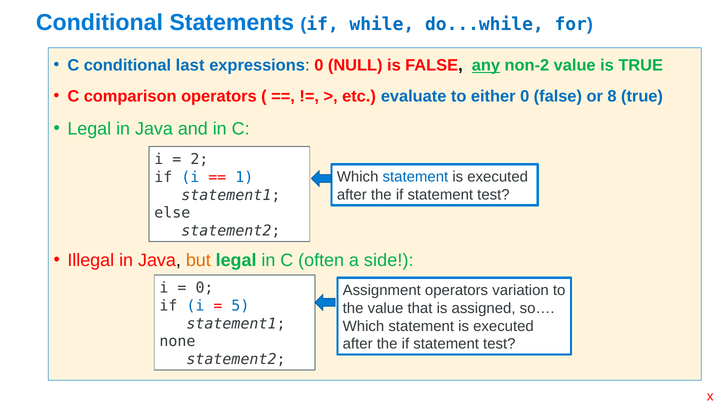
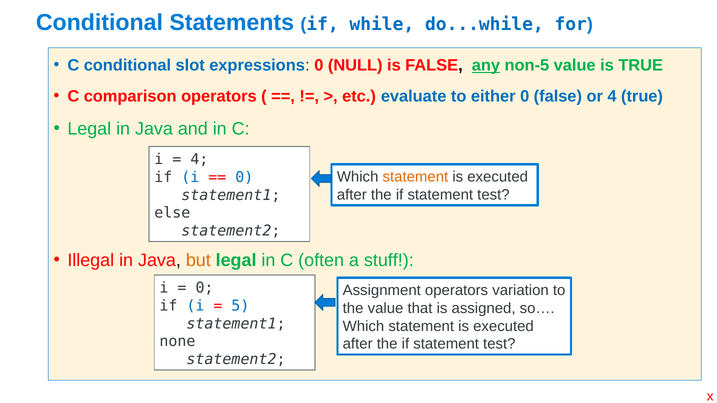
last: last -> slot (190, 65)
non-2: non-2 -> non-5 (527, 65)
or 8: 8 -> 4 (612, 96)
2: 2 -> 4 (199, 159)
statement colour: blue -> orange (415, 177)
1: 1 -> 0 (244, 177)
side: side -> stuff (389, 260)
